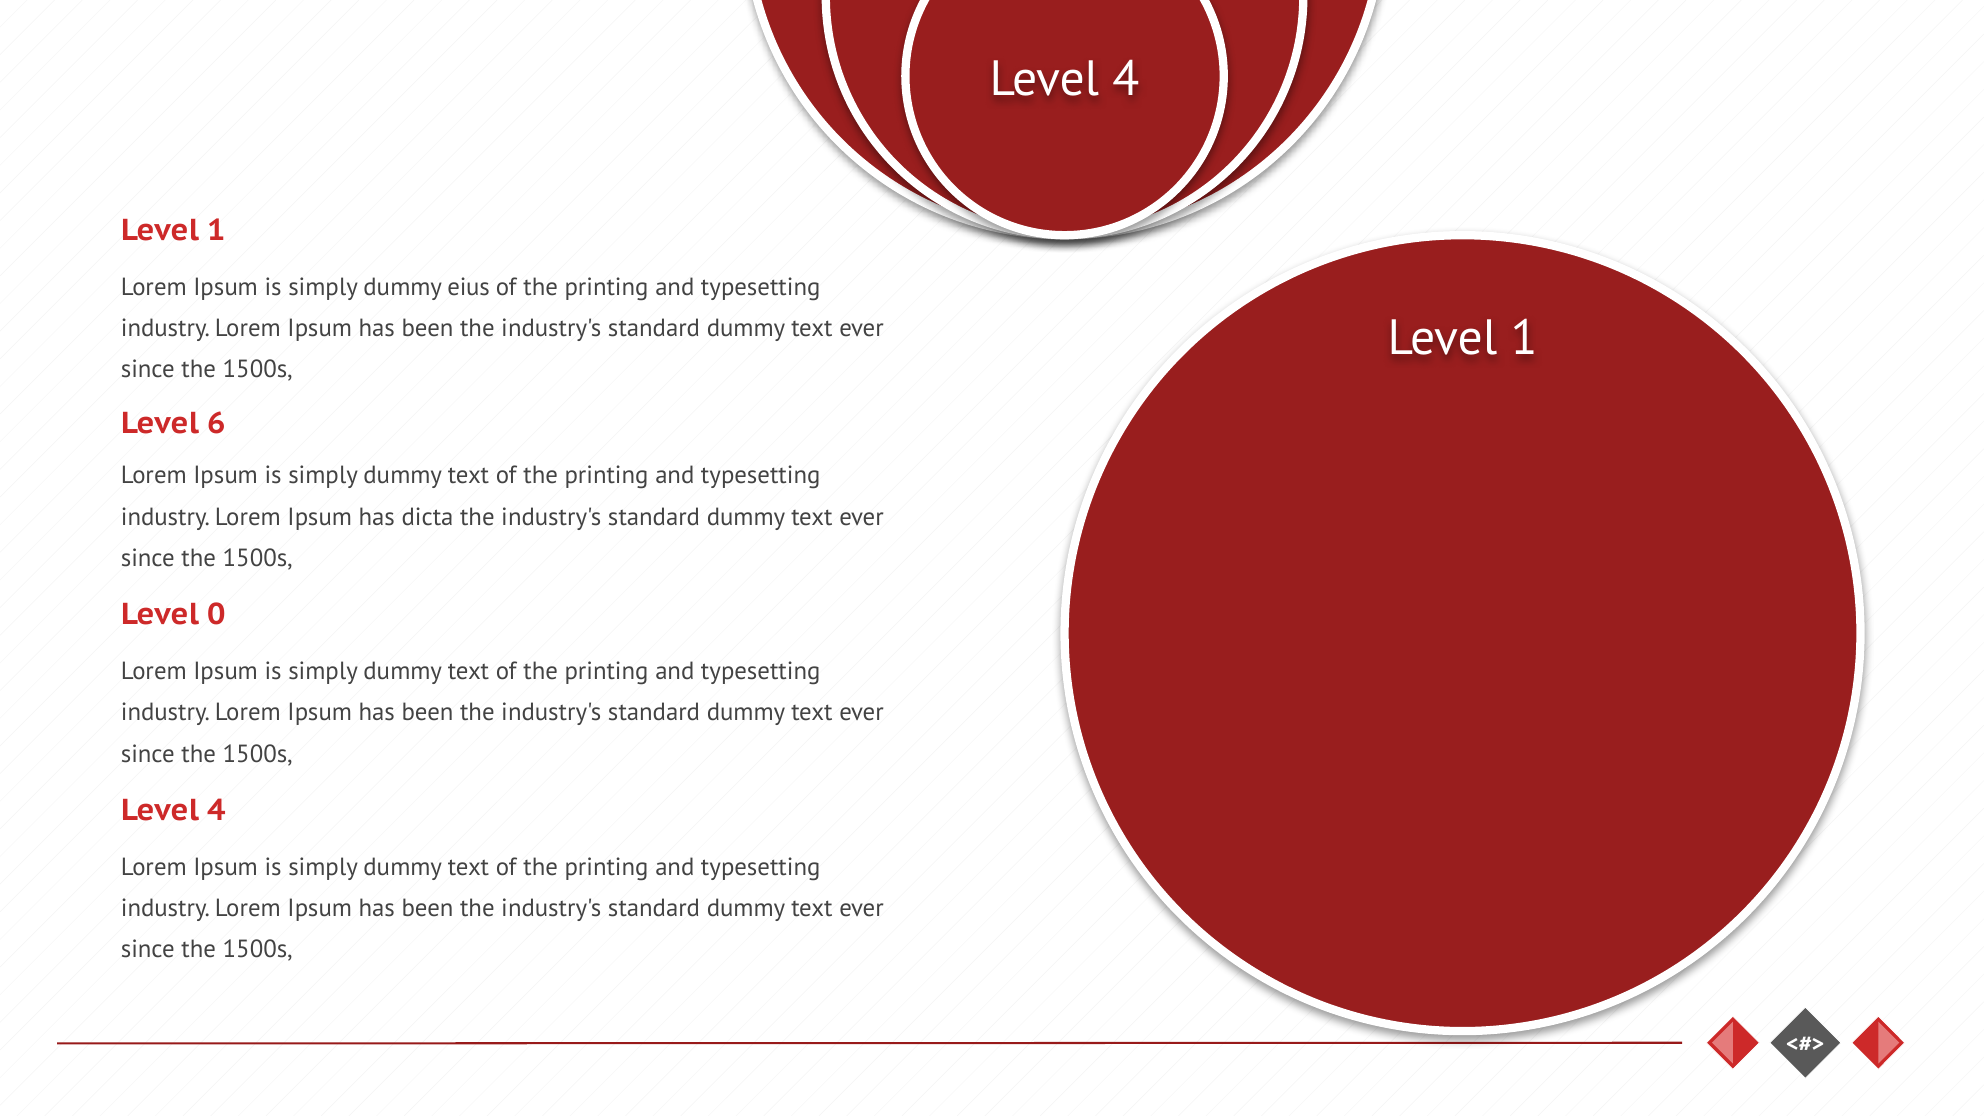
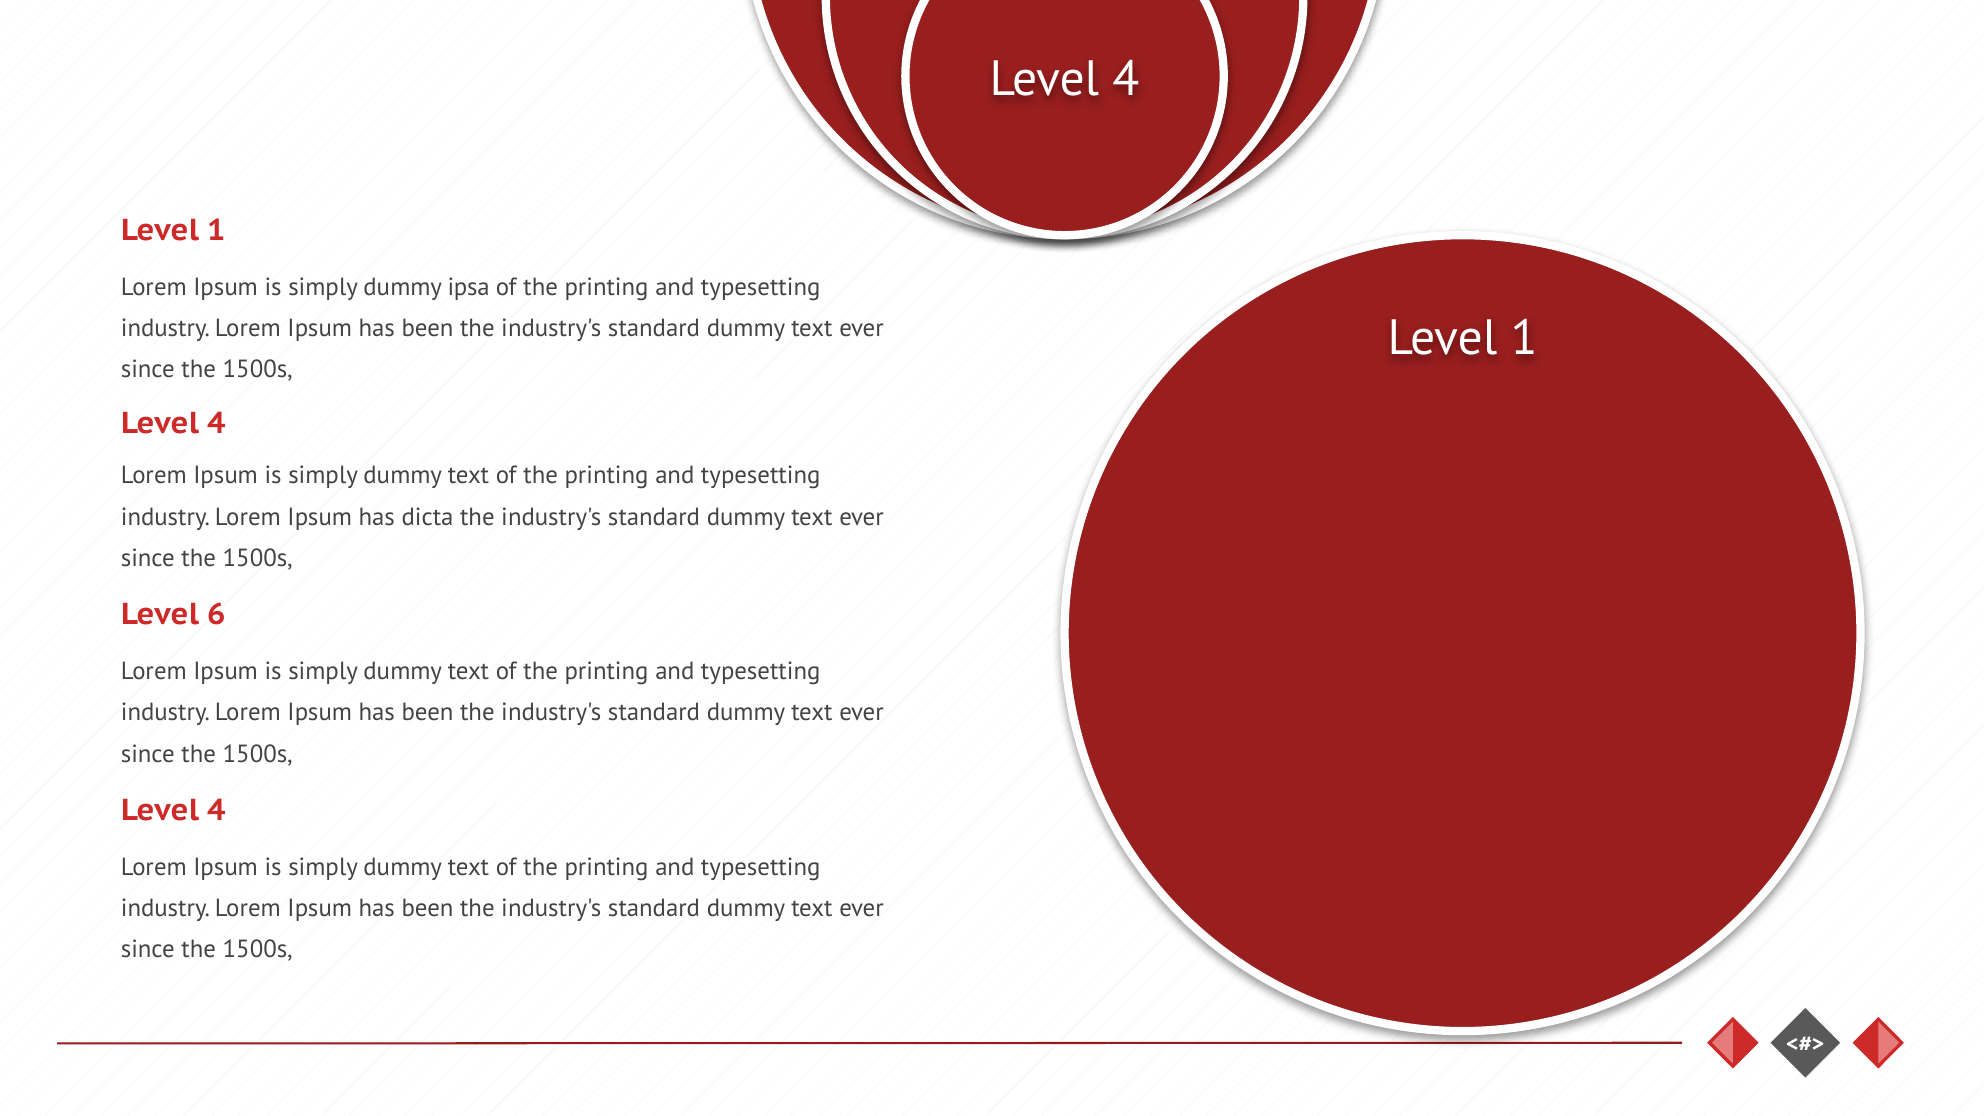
eius: eius -> ipsa (469, 287)
6: 6 -> 4 (216, 424)
0: 0 -> 6 (216, 615)
